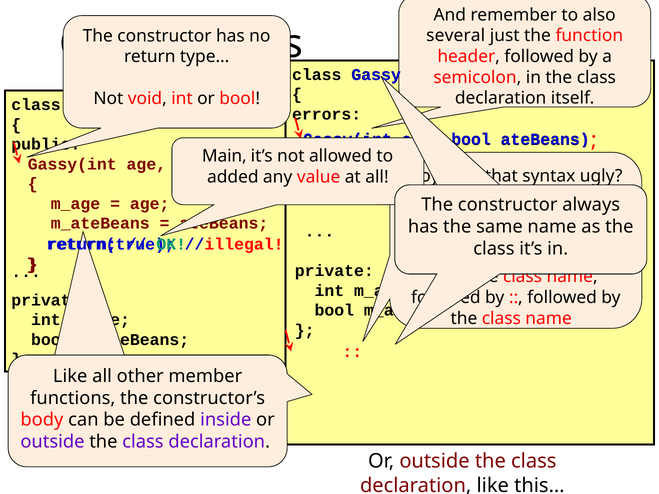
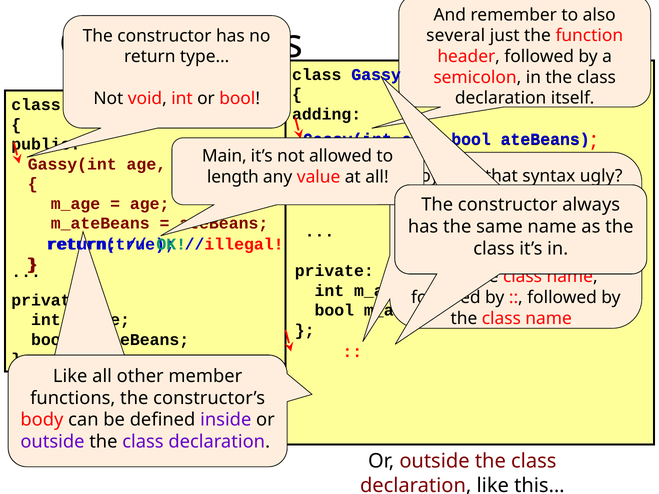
errors: errors -> adding (327, 114)
added: added -> length (233, 177)
